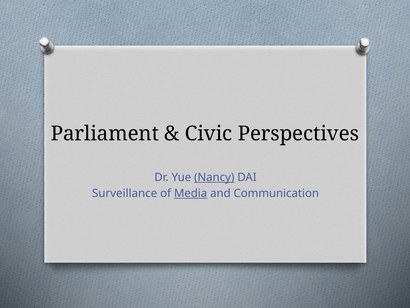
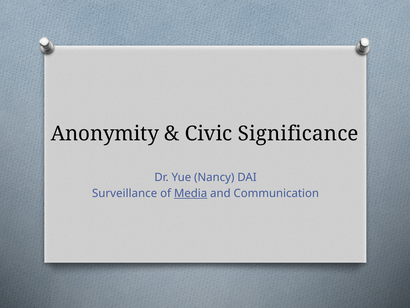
Parliament: Parliament -> Anonymity (105, 134)
Perspectives: Perspectives -> Significance (298, 134)
Nancy underline: present -> none (214, 177)
